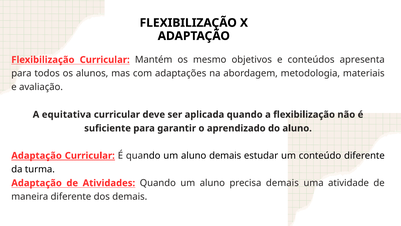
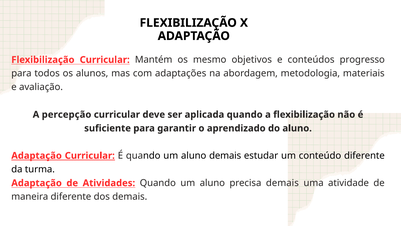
apresenta: apresenta -> progresso (362, 60)
equitativa: equitativa -> percepção (67, 114)
